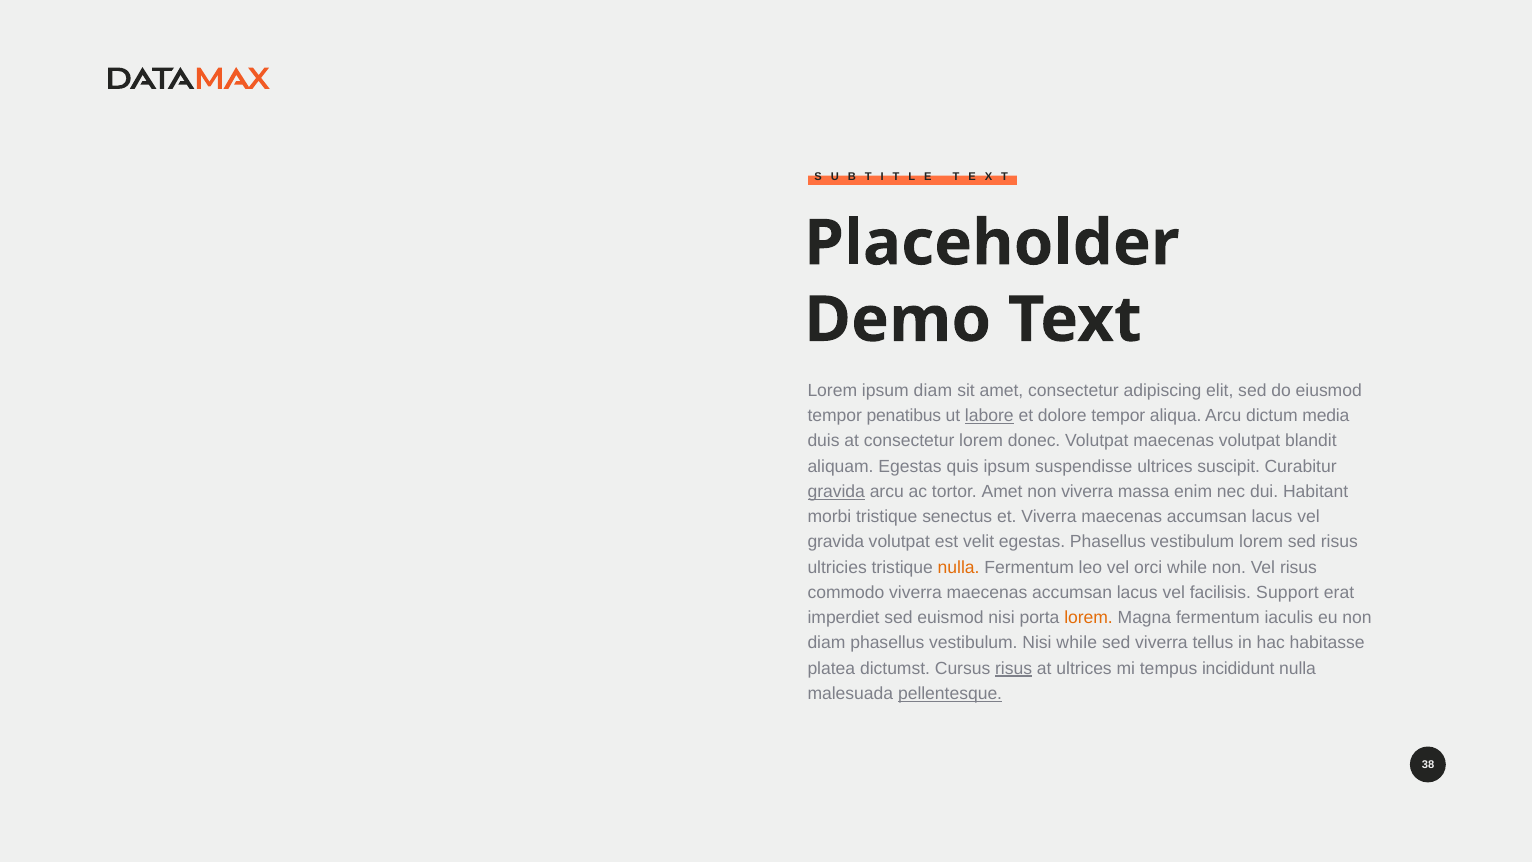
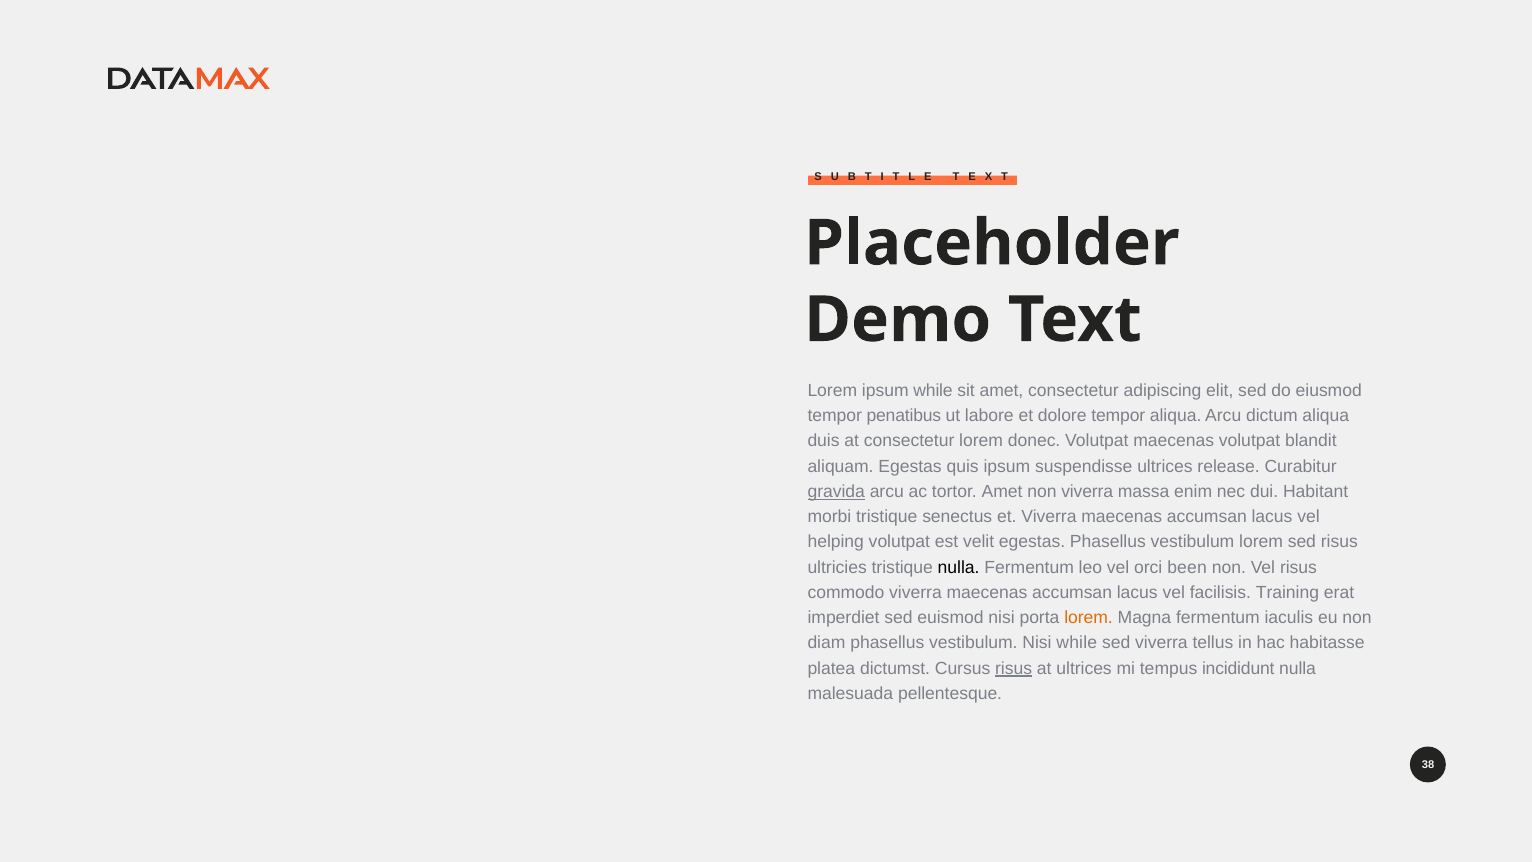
ipsum diam: diam -> while (933, 390)
labore underline: present -> none (989, 416)
dictum media: media -> aliqua (1326, 416)
suscipit: suscipit -> release (1229, 466)
gravida: gravida -> helping (836, 542)
nulla colour: orange -> black (959, 567)
orci while: while -> been (1187, 567)
Support: Support -> Training (1287, 592)
pellentesque underline: present -> none (950, 694)
